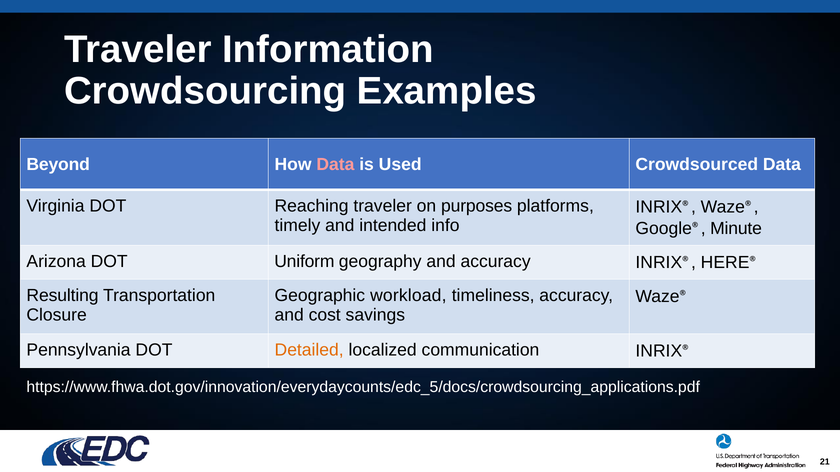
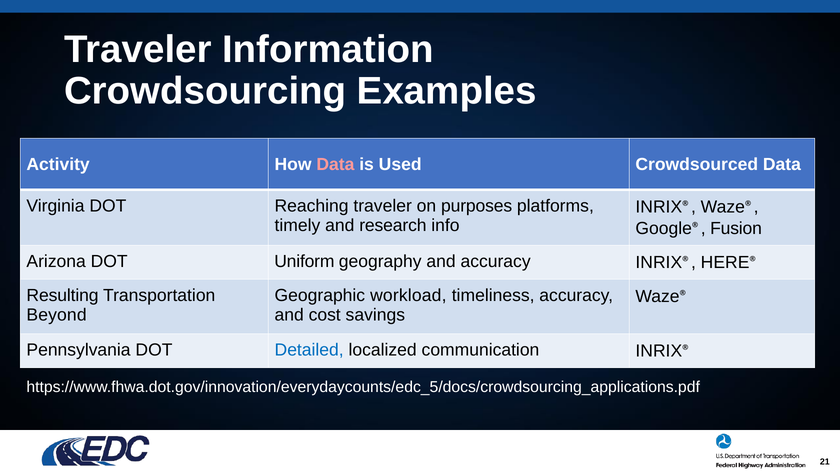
Beyond: Beyond -> Activity (58, 164)
intended: intended -> research (393, 226)
Minute: Minute -> Fusion (736, 229)
Closure: Closure -> Beyond (57, 315)
Detailed colour: orange -> blue (309, 350)
